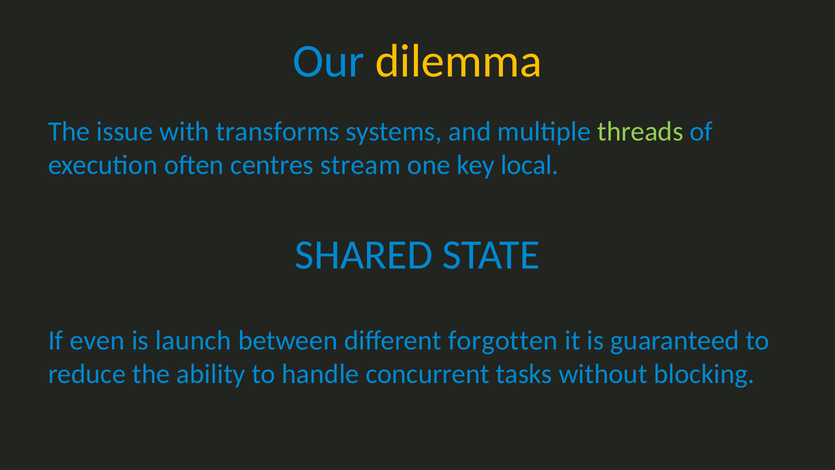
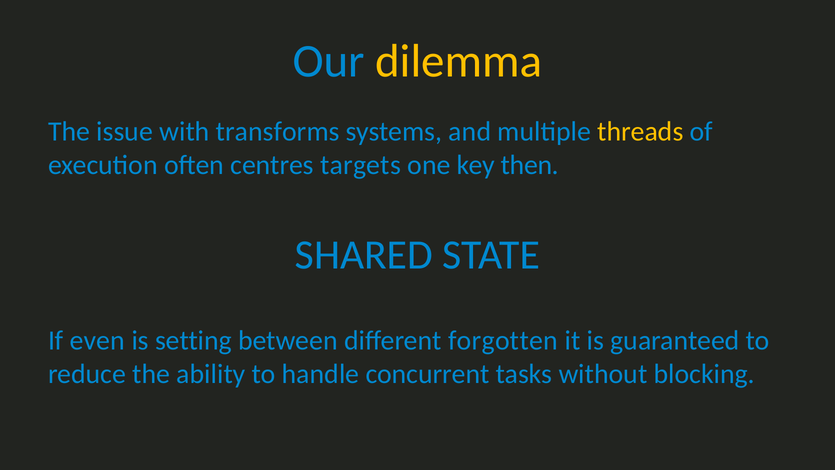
threads colour: light green -> yellow (640, 131)
stream: stream -> targets (360, 165)
local: local -> then (530, 165)
launch: launch -> setting (193, 340)
